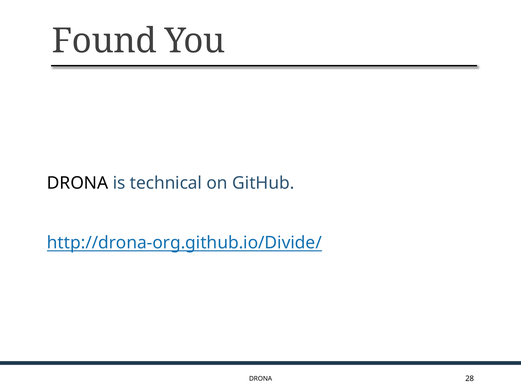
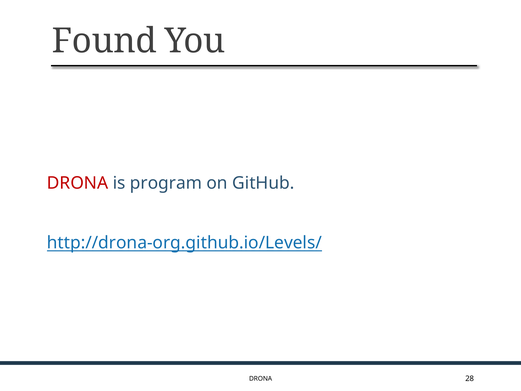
DRONA colour: black -> red (78, 183)
technical: technical -> program (166, 183)
http://drona-org.github.io/Divide/: http://drona-org.github.io/Divide/ -> http://drona-org.github.io/Levels/ (184, 243)
